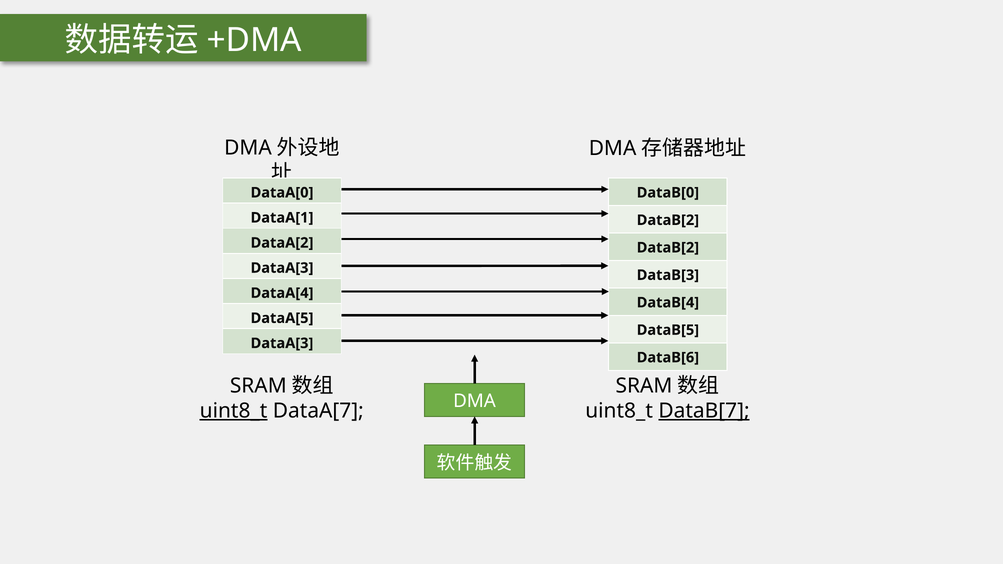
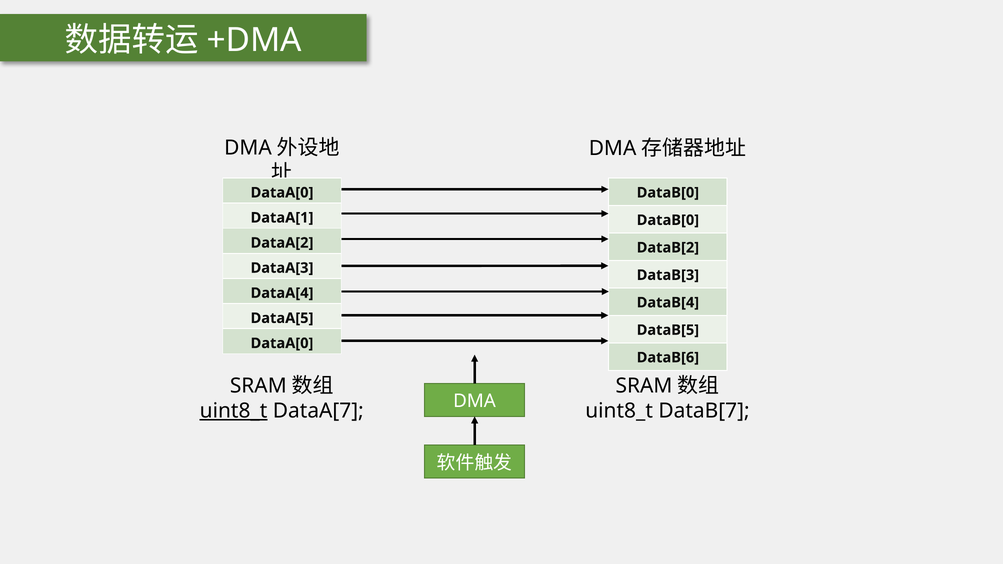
DataB[2: DataB[2 -> DataB[0 (668, 220)
DataA[3: DataA[3 -> DataA[0 (282, 343)
DataB[7 underline: present -> none (704, 411)
